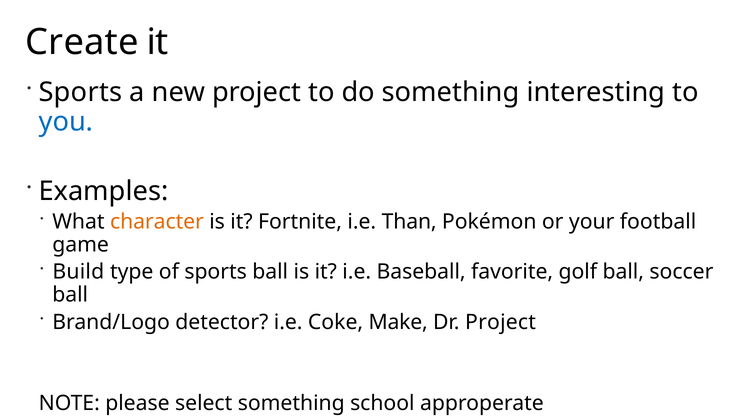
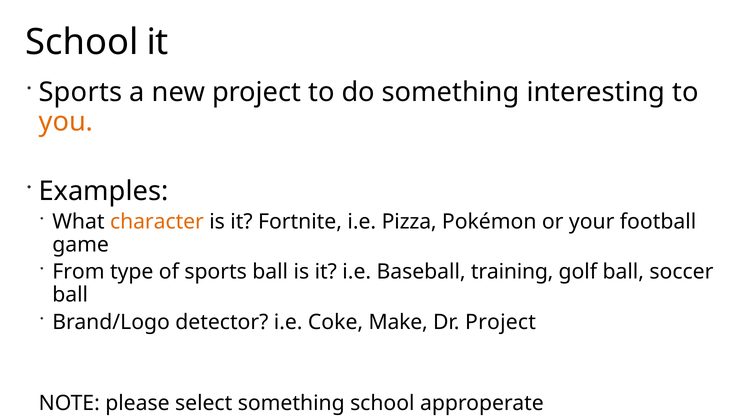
Create: Create -> School (82, 42)
you colour: blue -> orange (66, 122)
Than: Than -> Pizza (409, 222)
Build: Build -> From (78, 272)
favorite: favorite -> training (512, 272)
